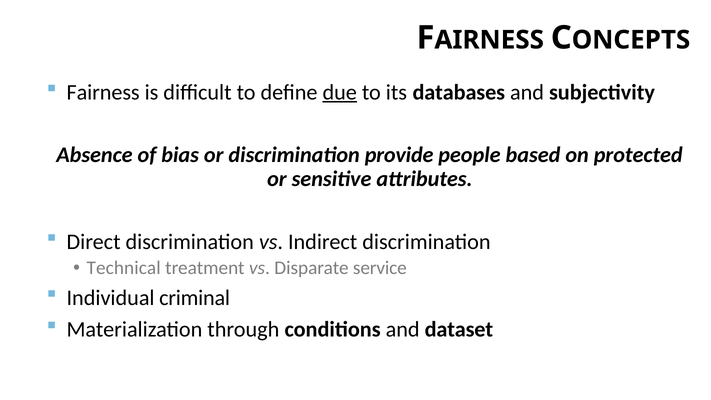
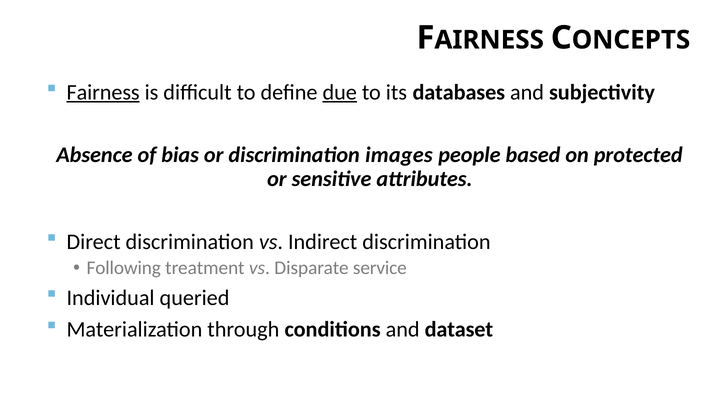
Fairness underline: none -> present (103, 92)
provide: provide -> images (399, 155)
Technical: Technical -> Following (124, 268)
criminal: criminal -> queried (195, 298)
